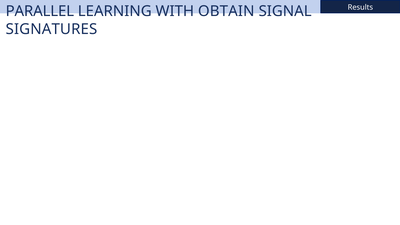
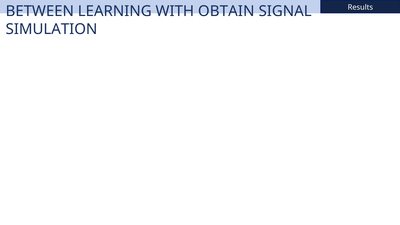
PARALLEL: PARALLEL -> BETWEEN (40, 11)
SIGNATURES: SIGNATURES -> SIMULATION (52, 29)
